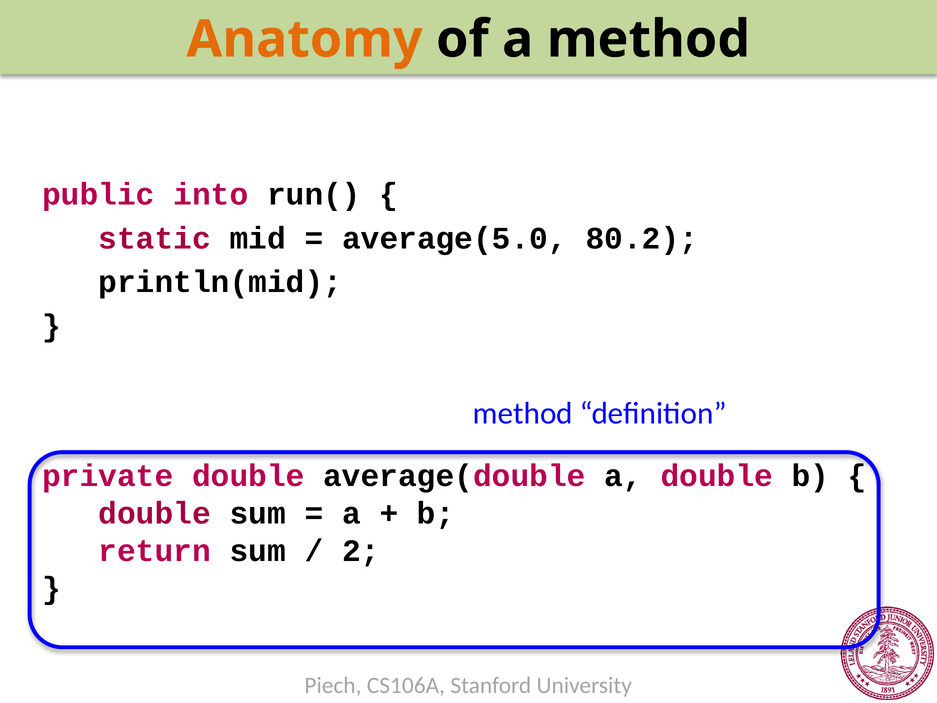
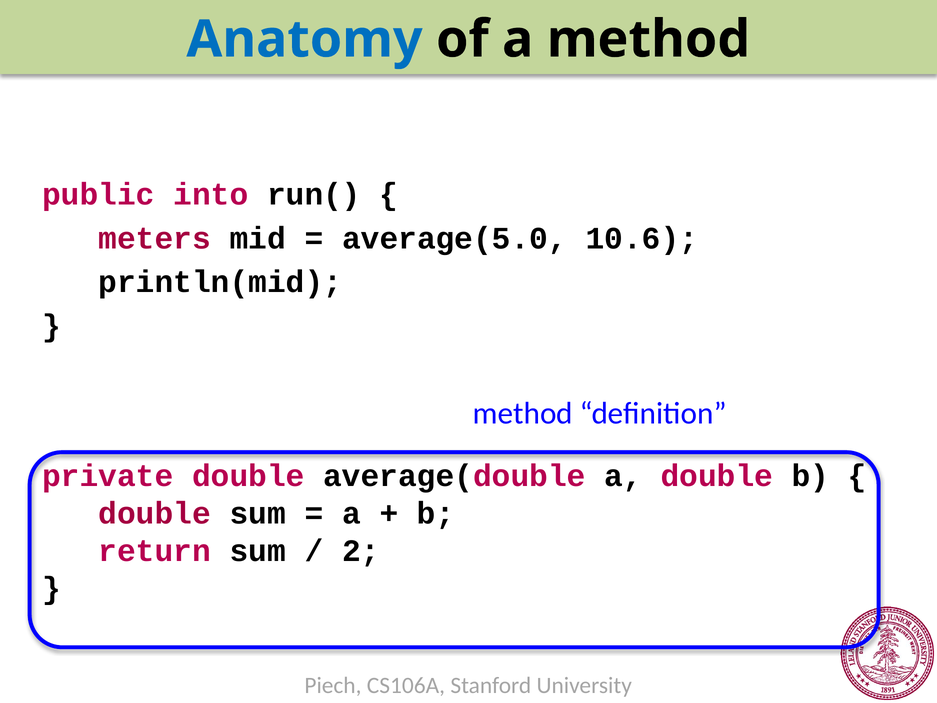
Anatomy colour: orange -> blue (305, 39)
static: static -> meters (155, 238)
80.2: 80.2 -> 10.6 (642, 238)
